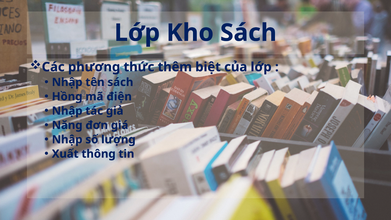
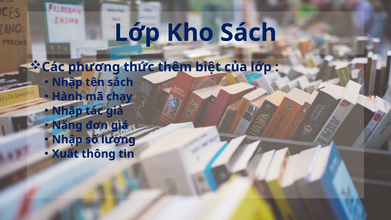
Hồng: Hồng -> Hành (67, 97)
điện: điện -> chạy (119, 97)
